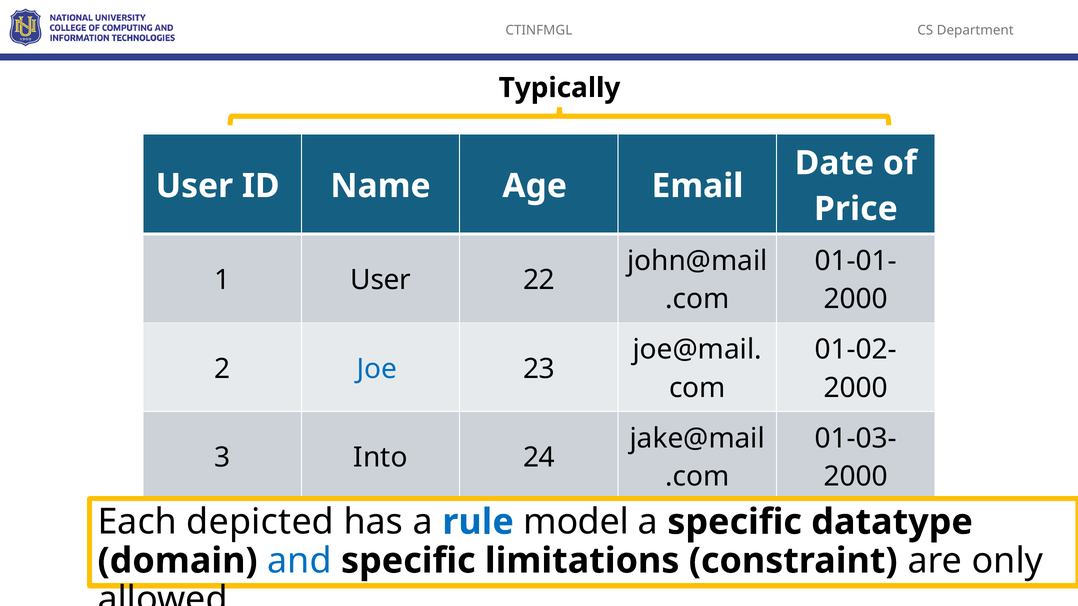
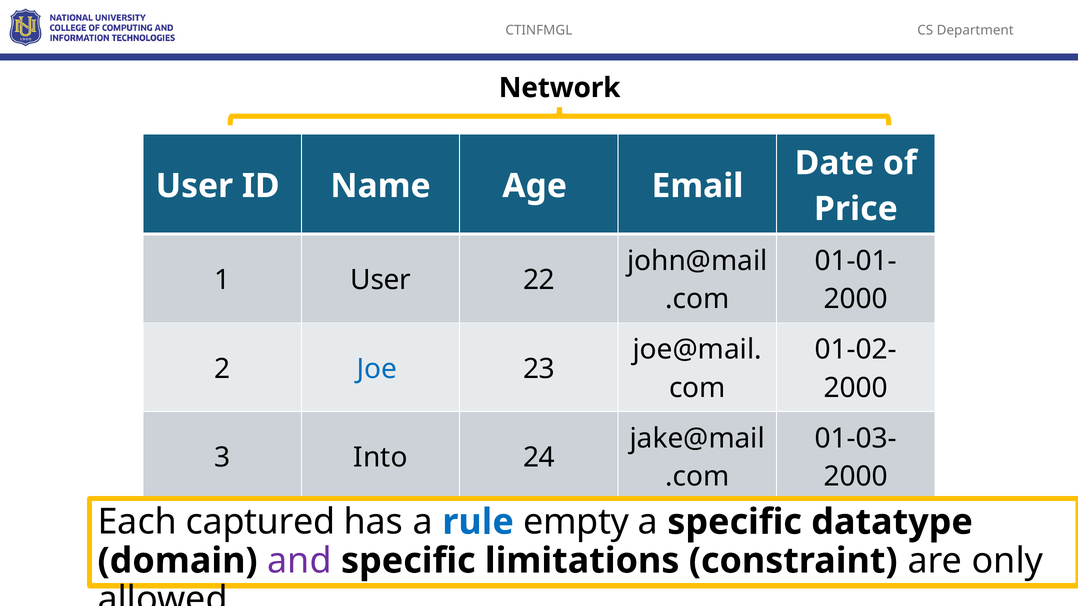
Typically: Typically -> Network (560, 88)
depicted: depicted -> captured (261, 522)
model: model -> empty (576, 522)
and colour: blue -> purple (299, 561)
